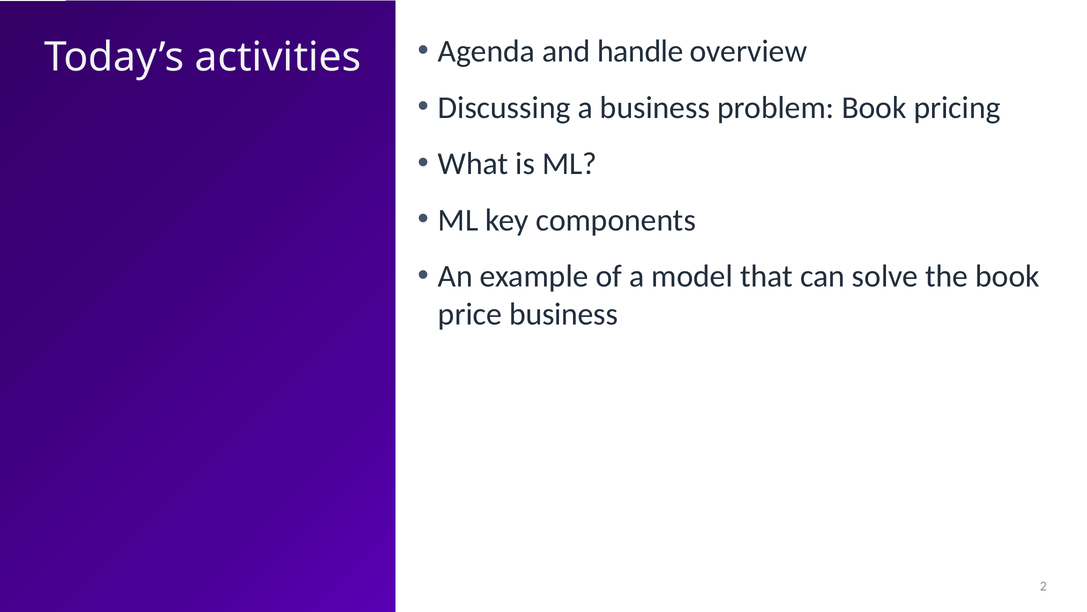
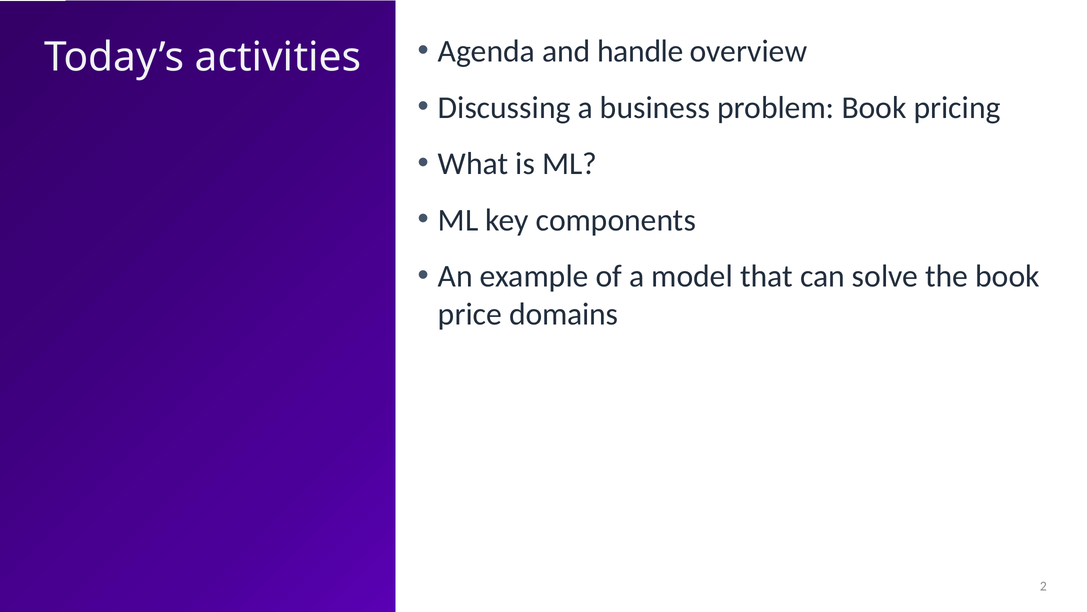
price business: business -> domains (564, 314)
